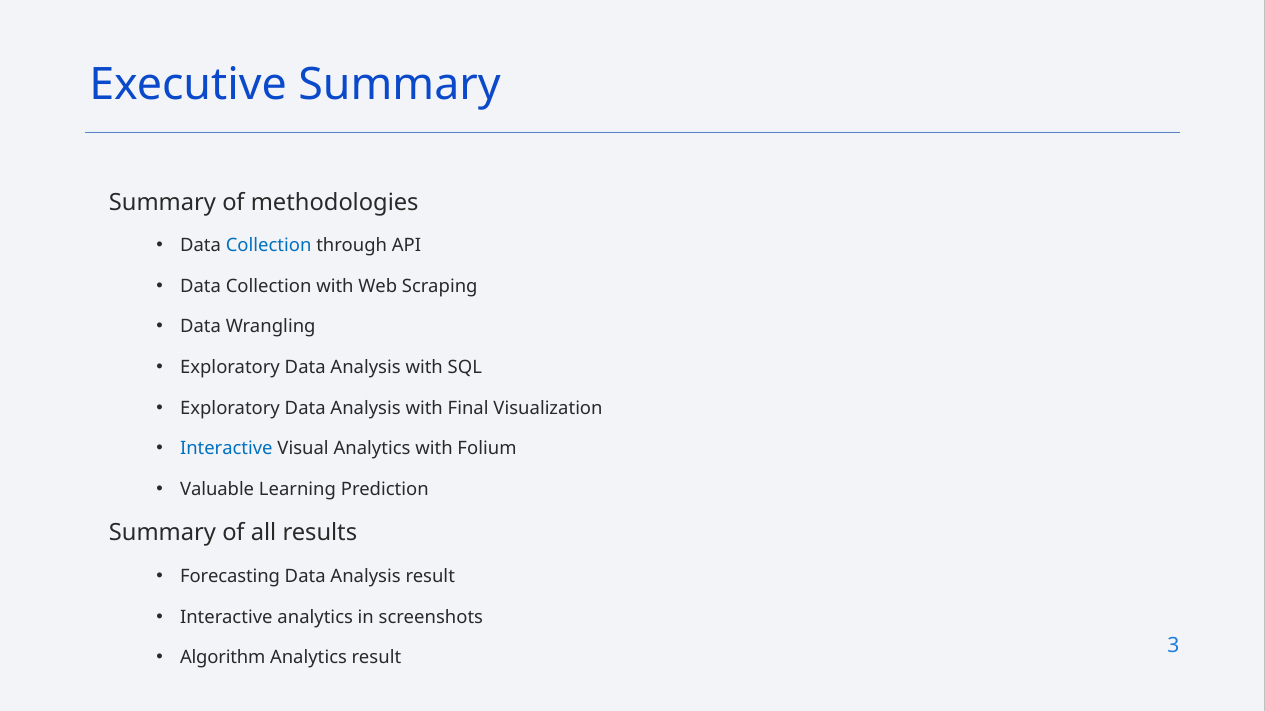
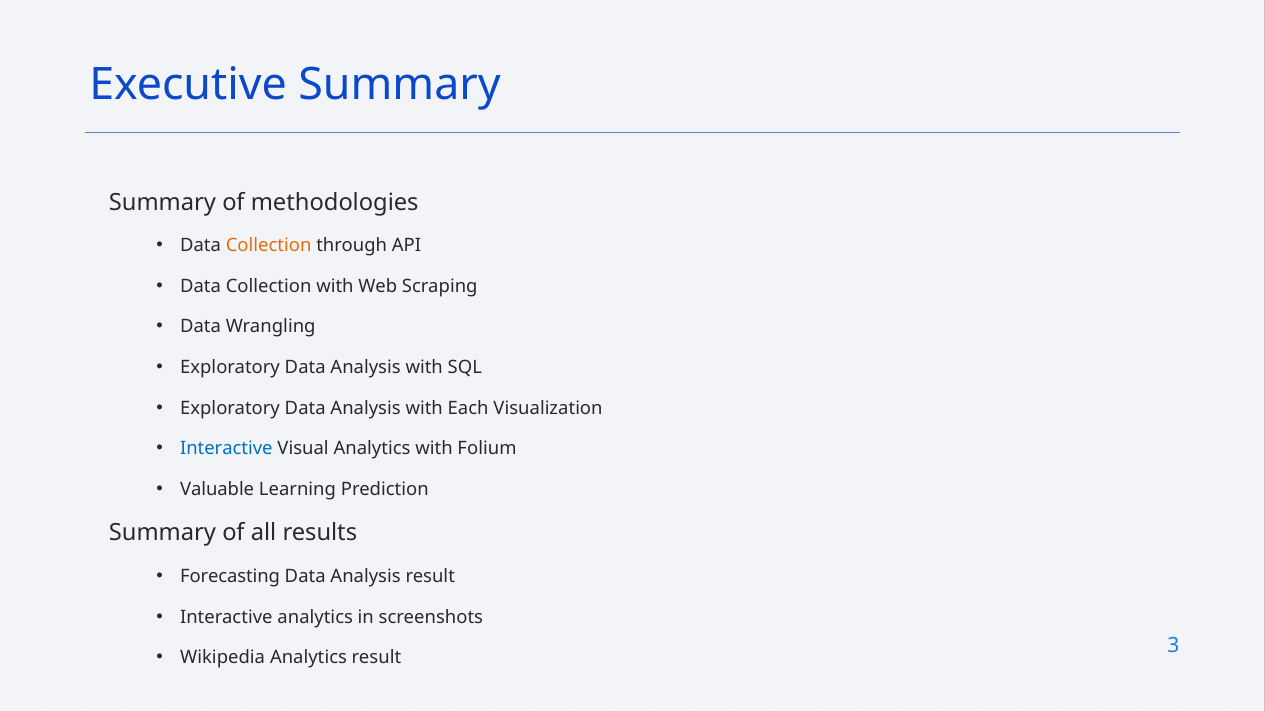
Collection colour: blue -> orange (269, 246)
Final: Final -> Each (468, 408)
Algorithm: Algorithm -> Wikipedia (223, 658)
